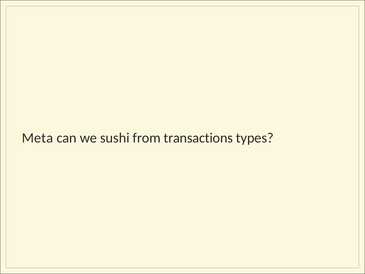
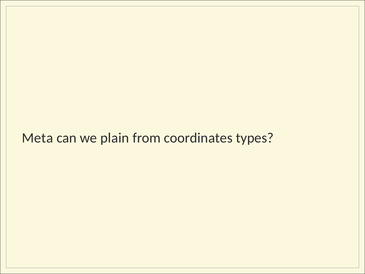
sushi: sushi -> plain (115, 138)
transactions: transactions -> coordinates (198, 138)
